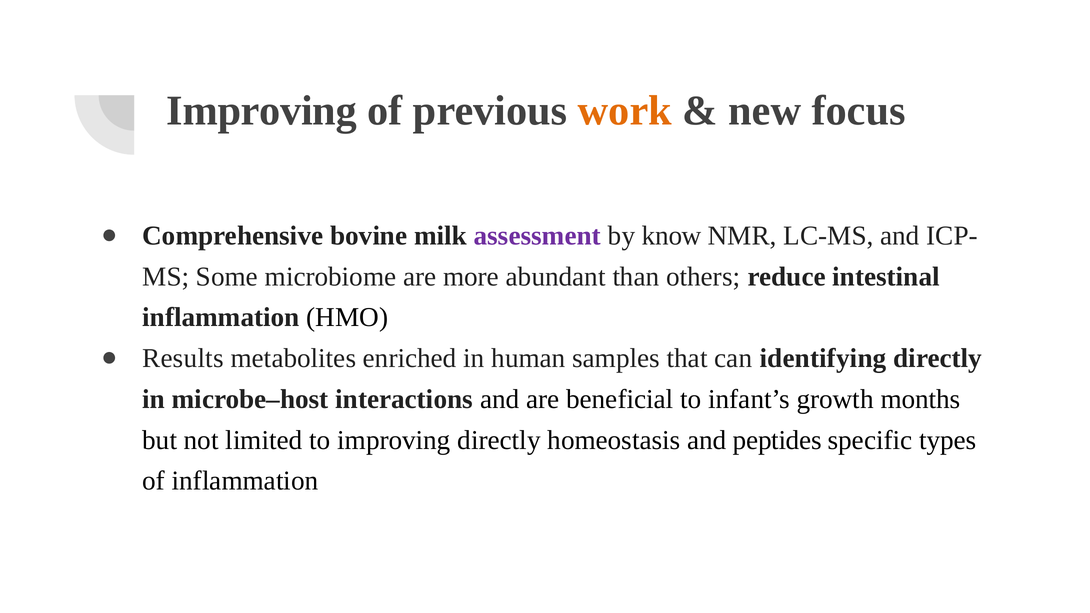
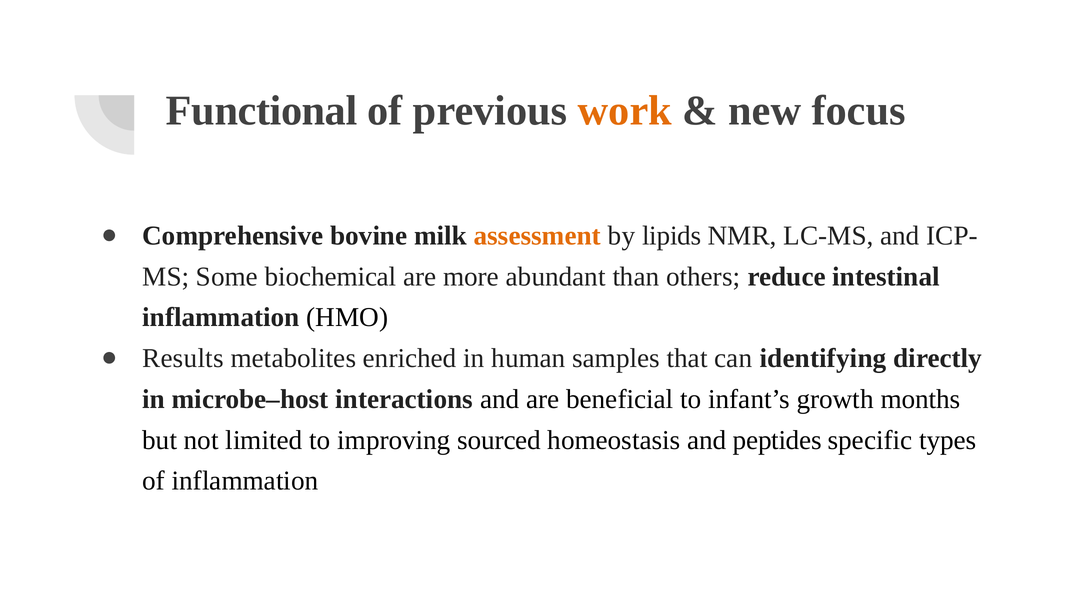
Improving: Improving -> Functional (262, 111)
assessment colour: purple -> orange (537, 236)
know: know -> lipids (672, 236)
microbiome: microbiome -> biochemical (331, 277)
improving directly: directly -> sourced (499, 440)
